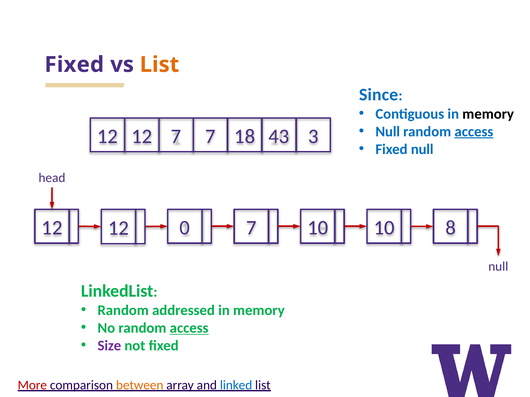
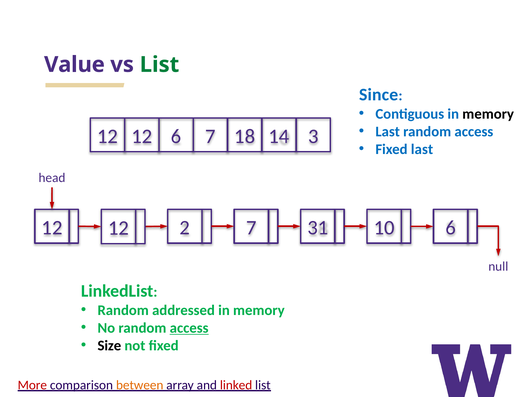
Fixed: Fixed -> Value (74, 65)
List colour: orange -> green (159, 65)
Null: Null -> Last (388, 132)
access underline: present -> none (474, 132)
12 7: 7 -> 6 (176, 136)
43: 43 -> 14 (279, 136)
Fixed null: null -> last (422, 149)
0: 0 -> 2 (185, 228)
7 10: 10 -> 31 (318, 228)
10 8: 8 -> 6 (451, 228)
Size colour: purple -> black (109, 346)
linked colour: blue -> red (236, 386)
